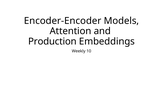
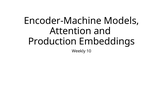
Encoder-Encoder: Encoder-Encoder -> Encoder-Machine (63, 21)
